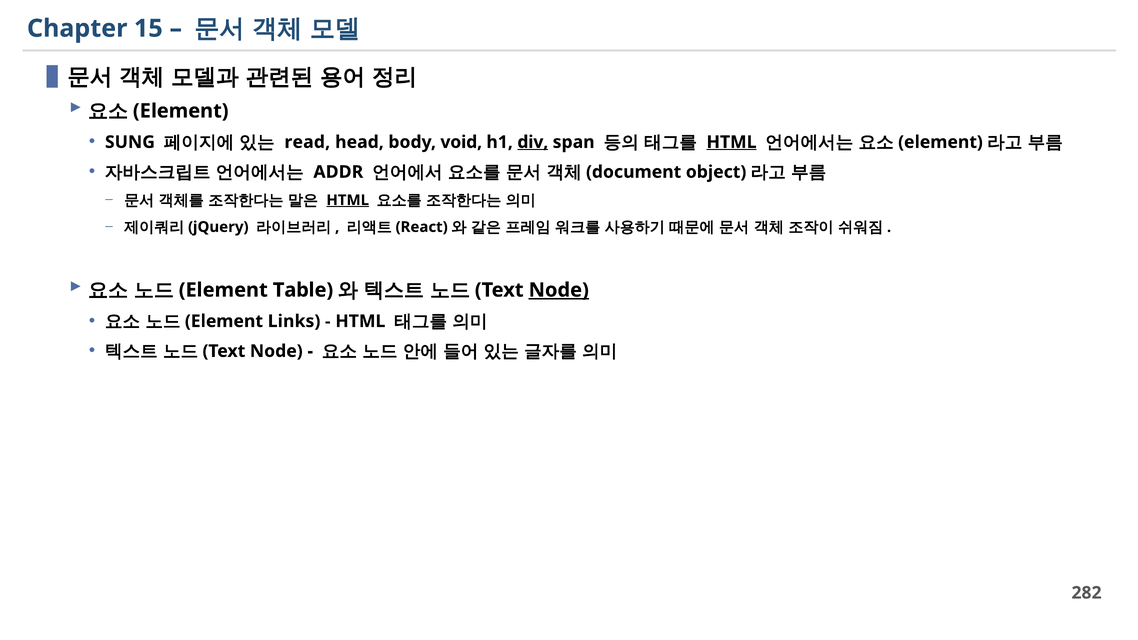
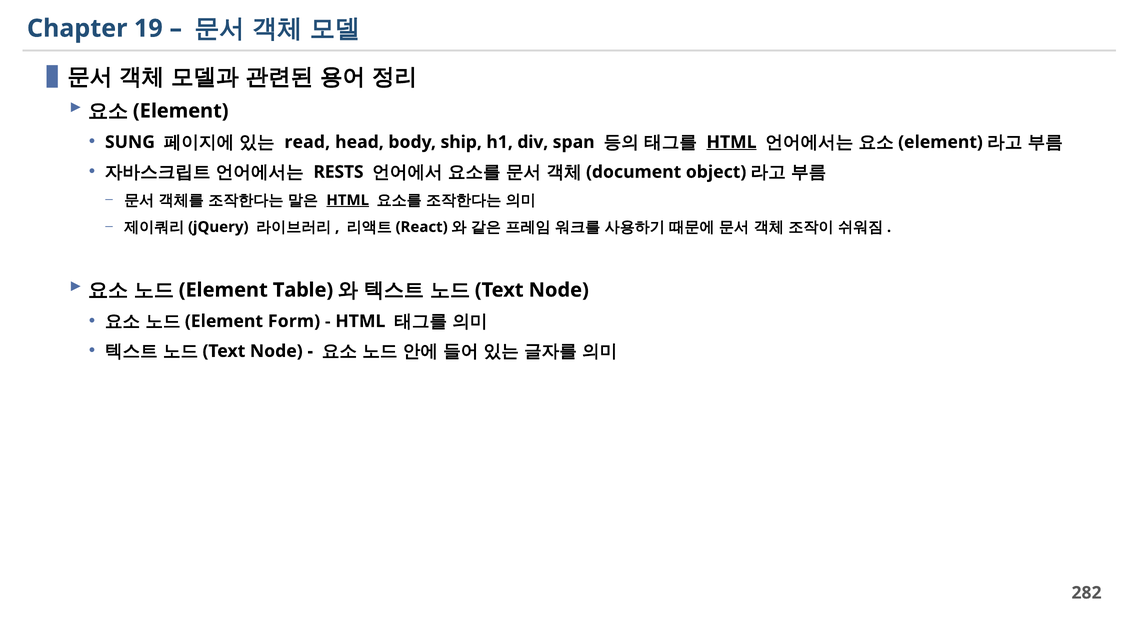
15: 15 -> 19 (148, 28)
void: void -> ship (461, 142)
div underline: present -> none (533, 142)
ADDR: ADDR -> RESTS (339, 172)
Node underline: present -> none (559, 290)
Links: Links -> Form (294, 321)
